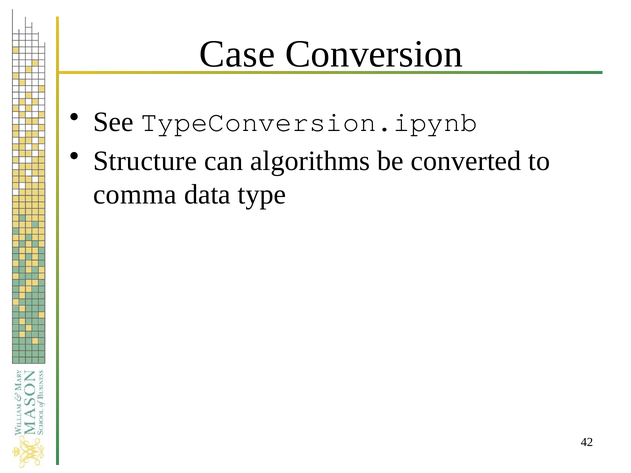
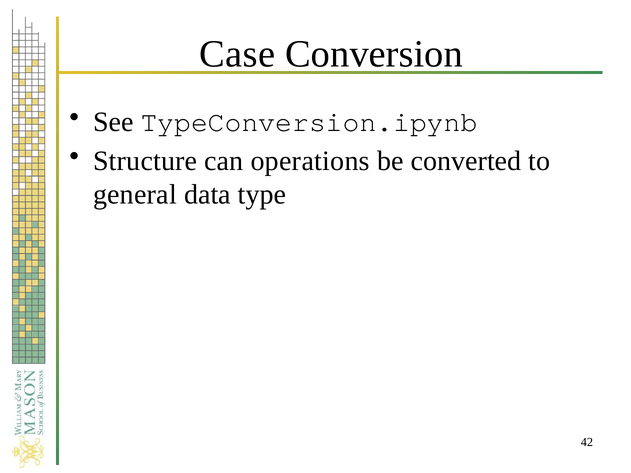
algorithms: algorithms -> operations (310, 161)
comma: comma -> general (135, 195)
